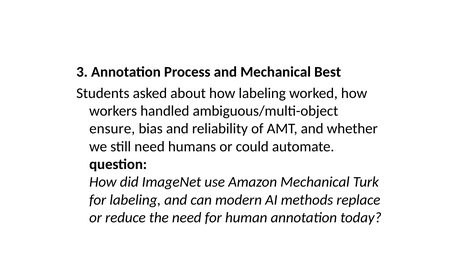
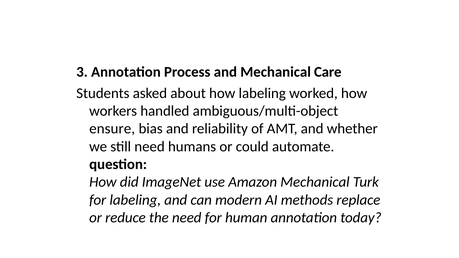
Best: Best -> Care (328, 72)
